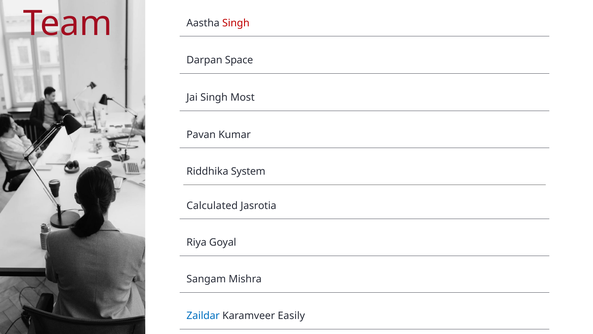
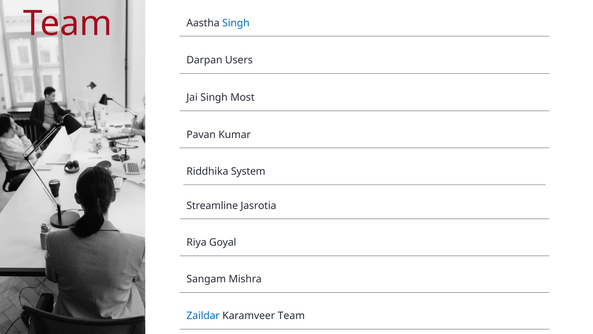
Singh colour: red -> blue (236, 23)
Space: Space -> Users (239, 60)
Calculated: Calculated -> Streamline (212, 205)
Karamveer Easily: Easily -> Team (291, 315)
